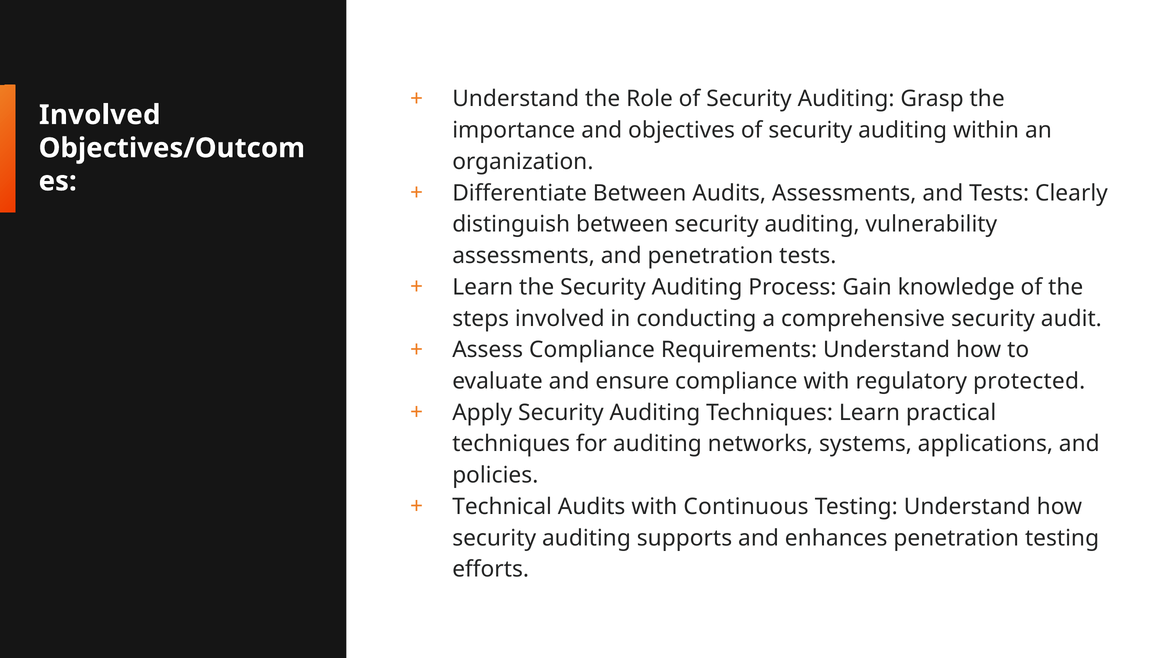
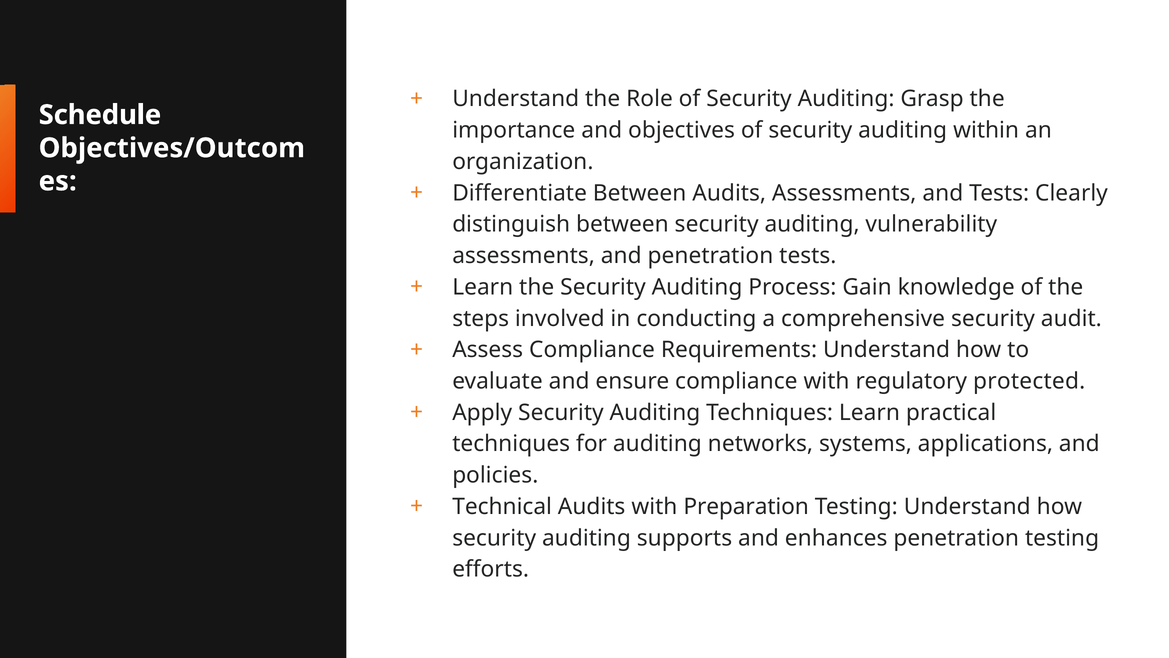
Involved: Involved -> Schedule (100, 115)
Continuous: Continuous -> Preparation (746, 506)
